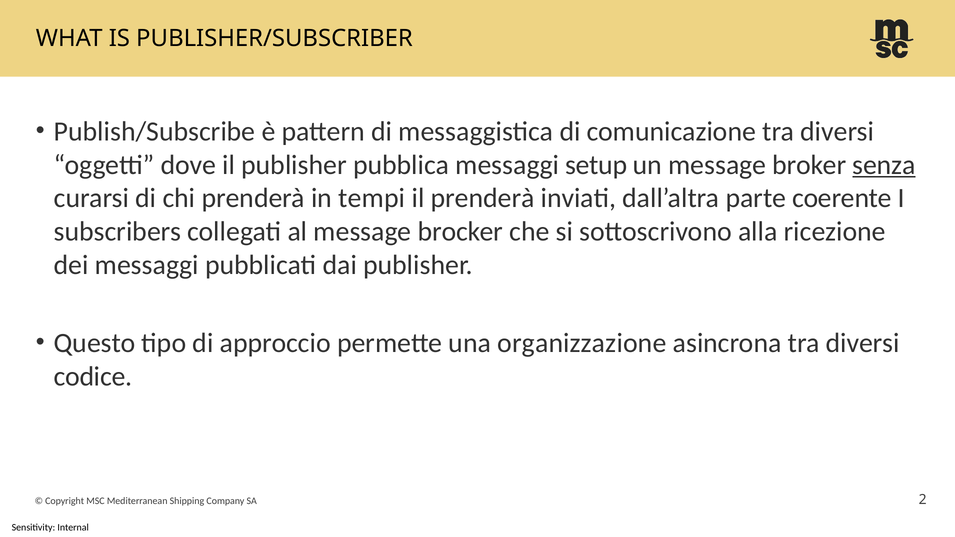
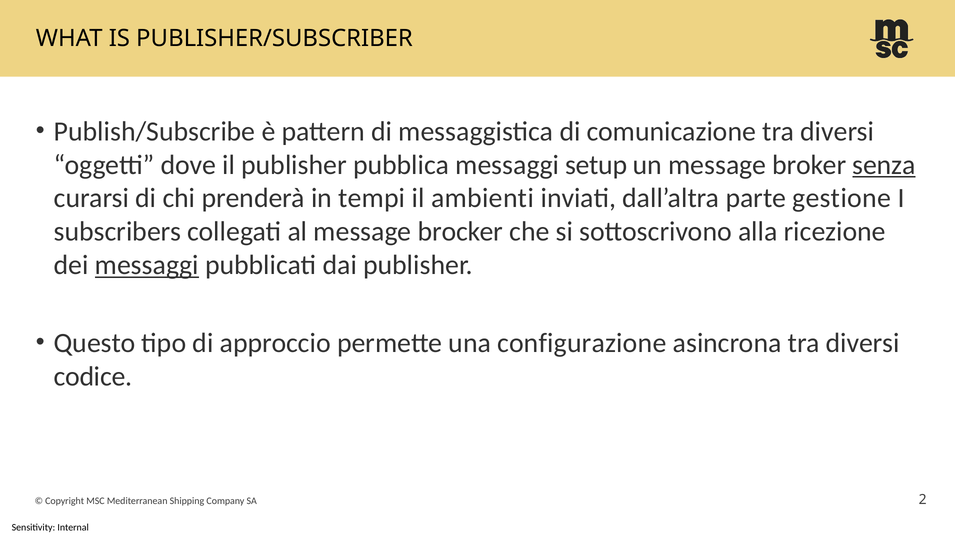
il prenderà: prenderà -> ambienti (483, 198)
coerente: coerente -> gestione (842, 198)
messaggi underline: none -> present (147, 265)
organizzazione: organizzazione -> configurazione (582, 343)
